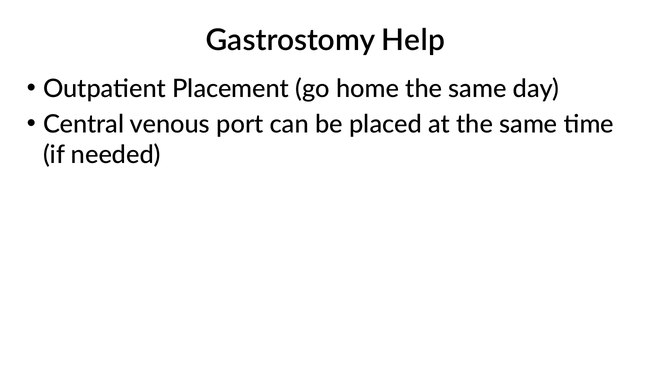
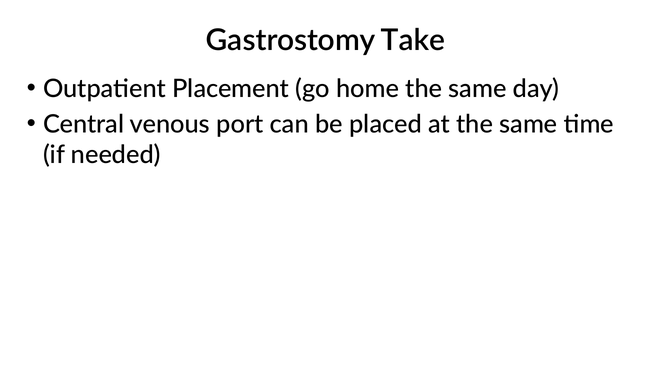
Help: Help -> Take (413, 40)
